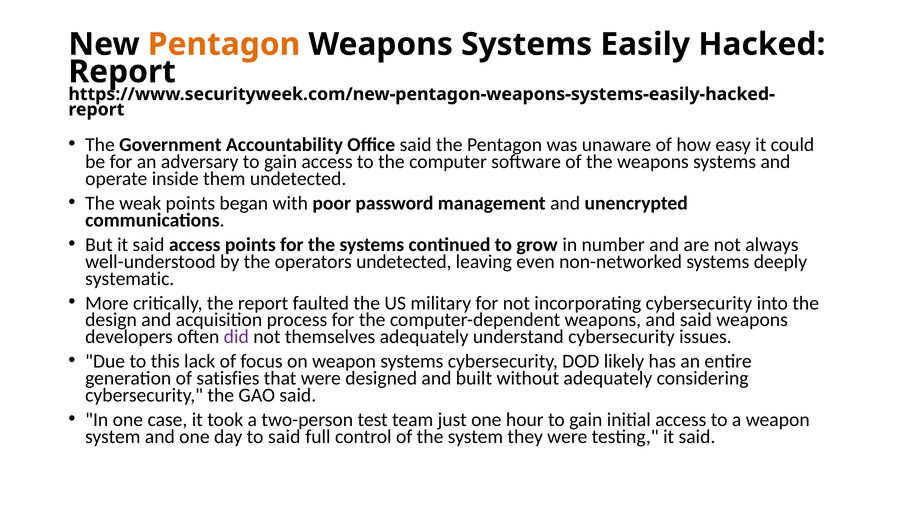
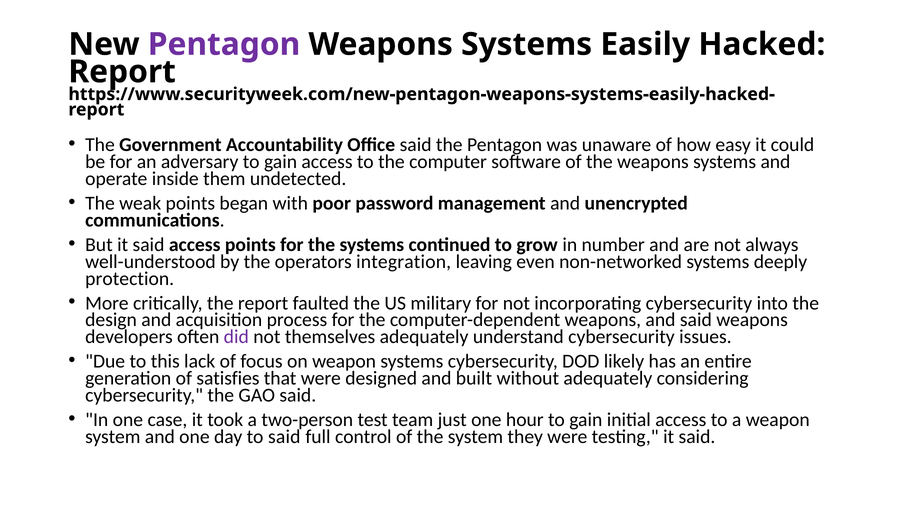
Pentagon colour: orange -> purple (224, 44)
operators undetected: undetected -> integration (404, 261)
systematic: systematic -> protection (130, 278)
